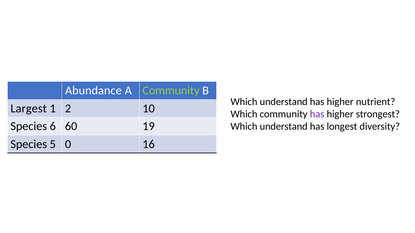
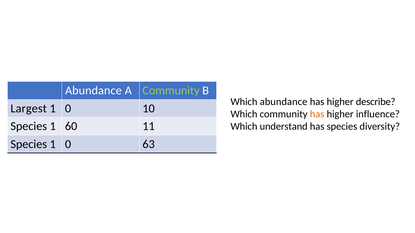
understand: understand -> abundance (284, 102)
nutrient: nutrient -> describe (376, 102)
2: 2 -> 0 (68, 109)
has colour: purple -> orange (317, 114)
strongest: strongest -> influence (378, 114)
6: 6 -> 1 (53, 127)
19: 19 -> 11 (149, 127)
has longest: longest -> species (342, 127)
5: 5 -> 1 (53, 144)
16: 16 -> 63 (149, 144)
